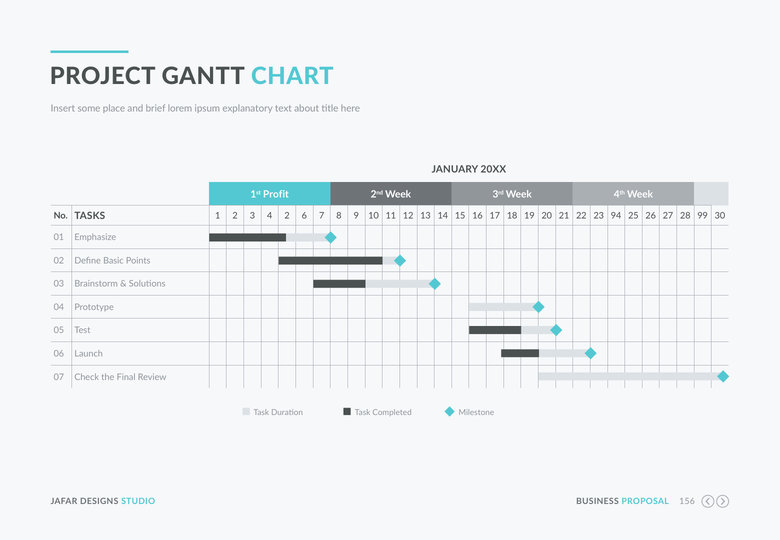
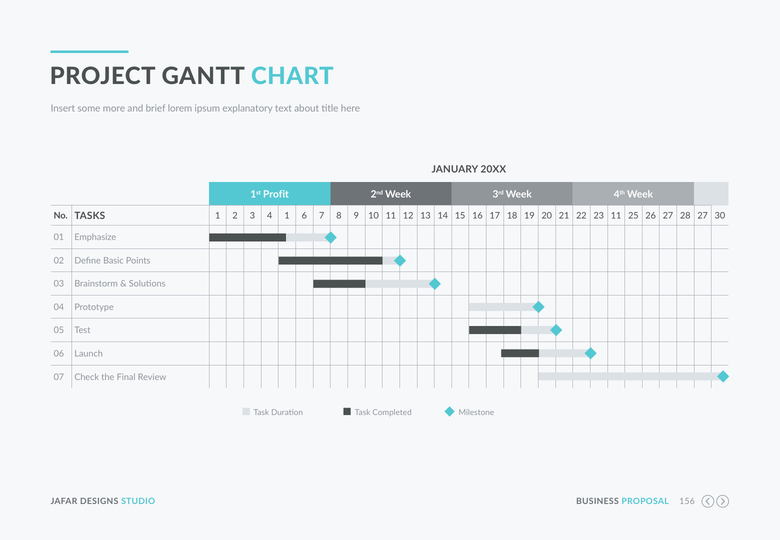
place: place -> more (114, 109)
4 2: 2 -> 1 (287, 216)
23 94: 94 -> 11 (616, 216)
28 99: 99 -> 27 (703, 216)
